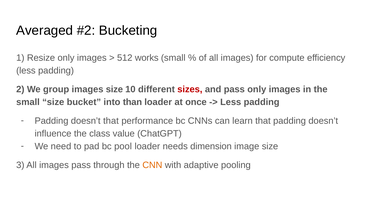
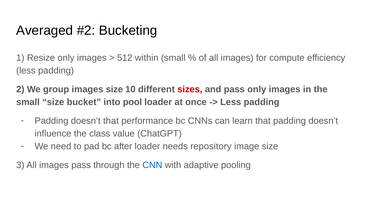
works: works -> within (147, 58)
than: than -> pool (132, 102)
pool: pool -> after (123, 146)
dimension: dimension -> repository (211, 146)
CNN colour: orange -> blue (152, 165)
